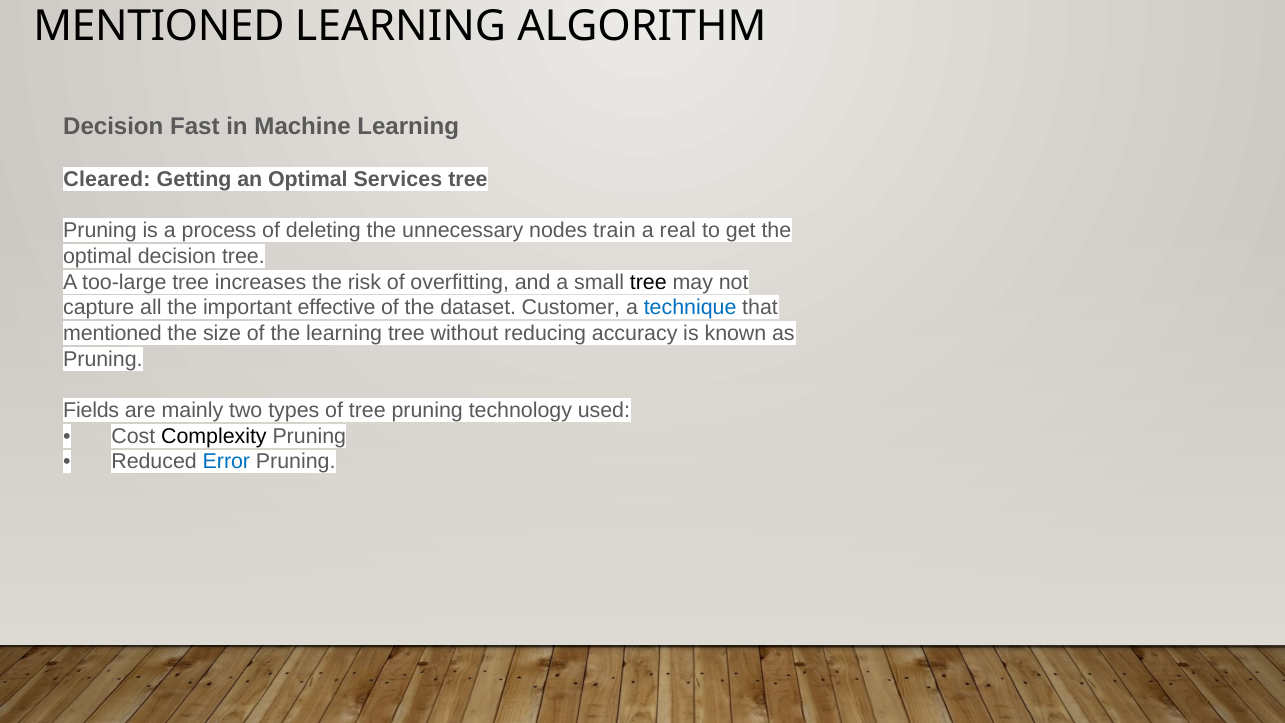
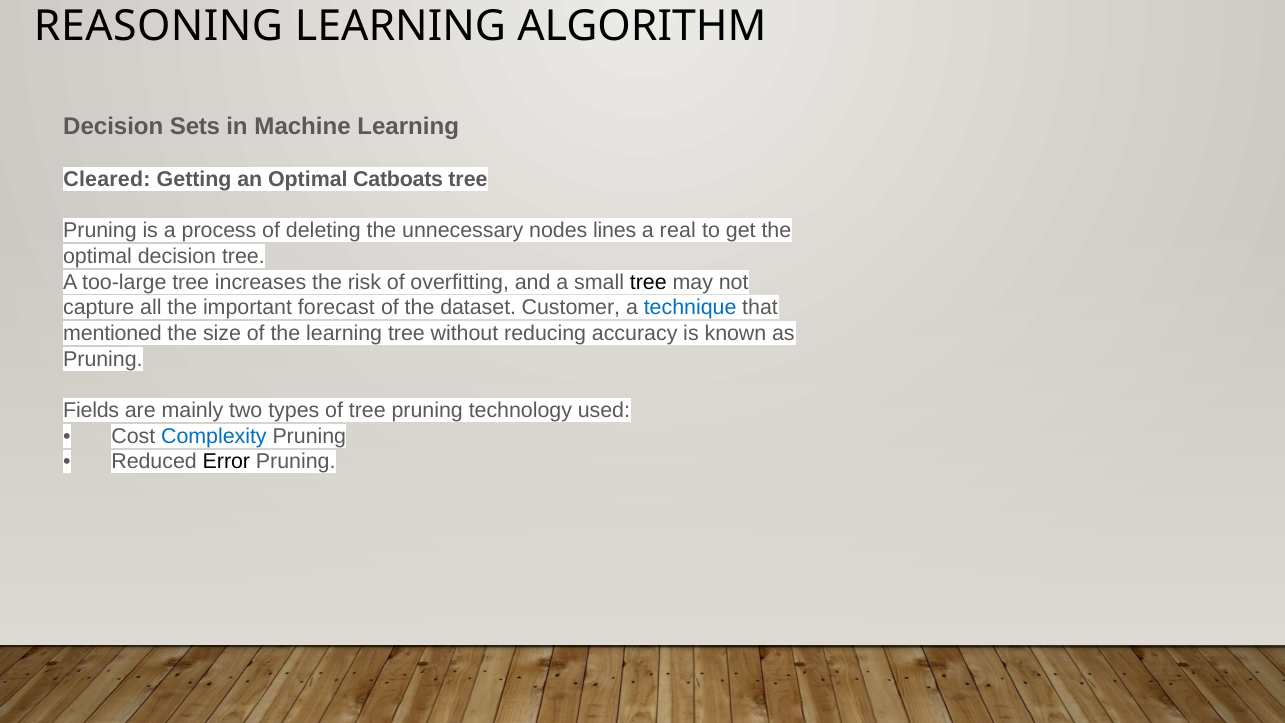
MENTIONED: MENTIONED -> REASONING (159, 27)
Fast: Fast -> Sets (195, 126)
Services: Services -> Catboats (398, 179)
train: train -> lines (615, 231)
effective: effective -> forecast (336, 308)
Complexity colour: black -> blue (214, 436)
Error colour: blue -> black (226, 462)
